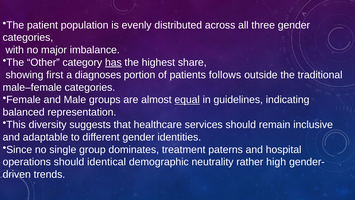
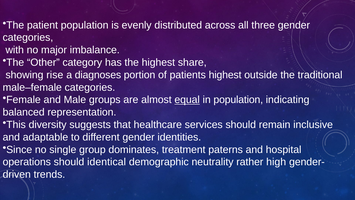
has underline: present -> none (113, 62)
first: first -> rise (55, 75)
patients follows: follows -> highest (225, 75)
in guidelines: guidelines -> population (238, 100)
